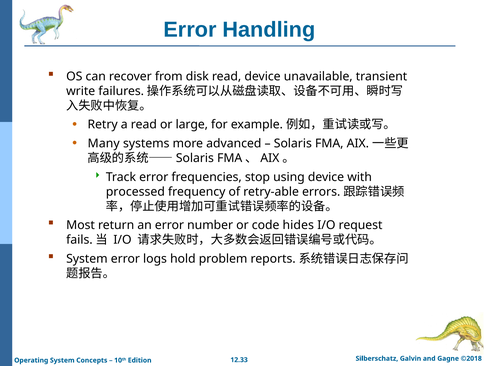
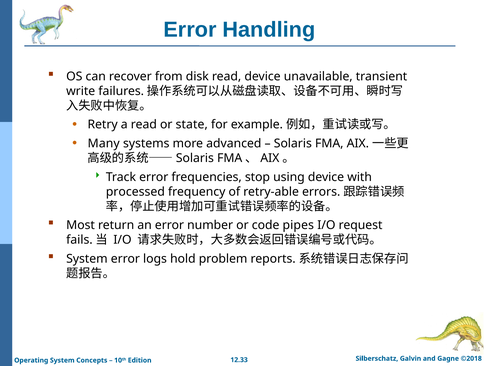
large: large -> state (192, 125)
hides: hides -> pipes (298, 225)
